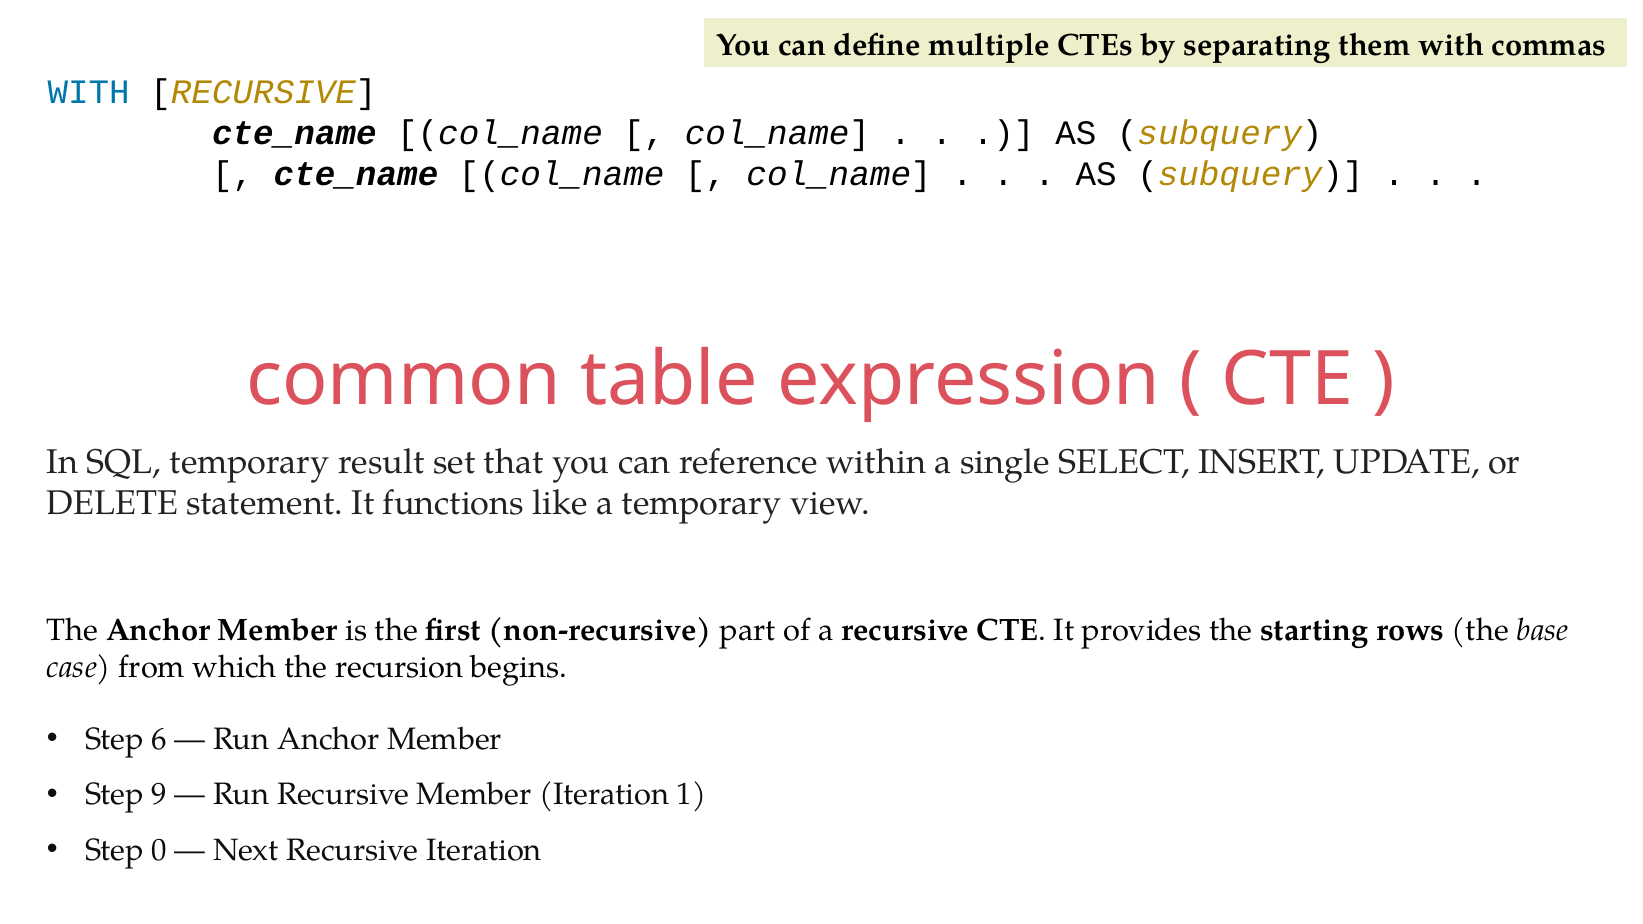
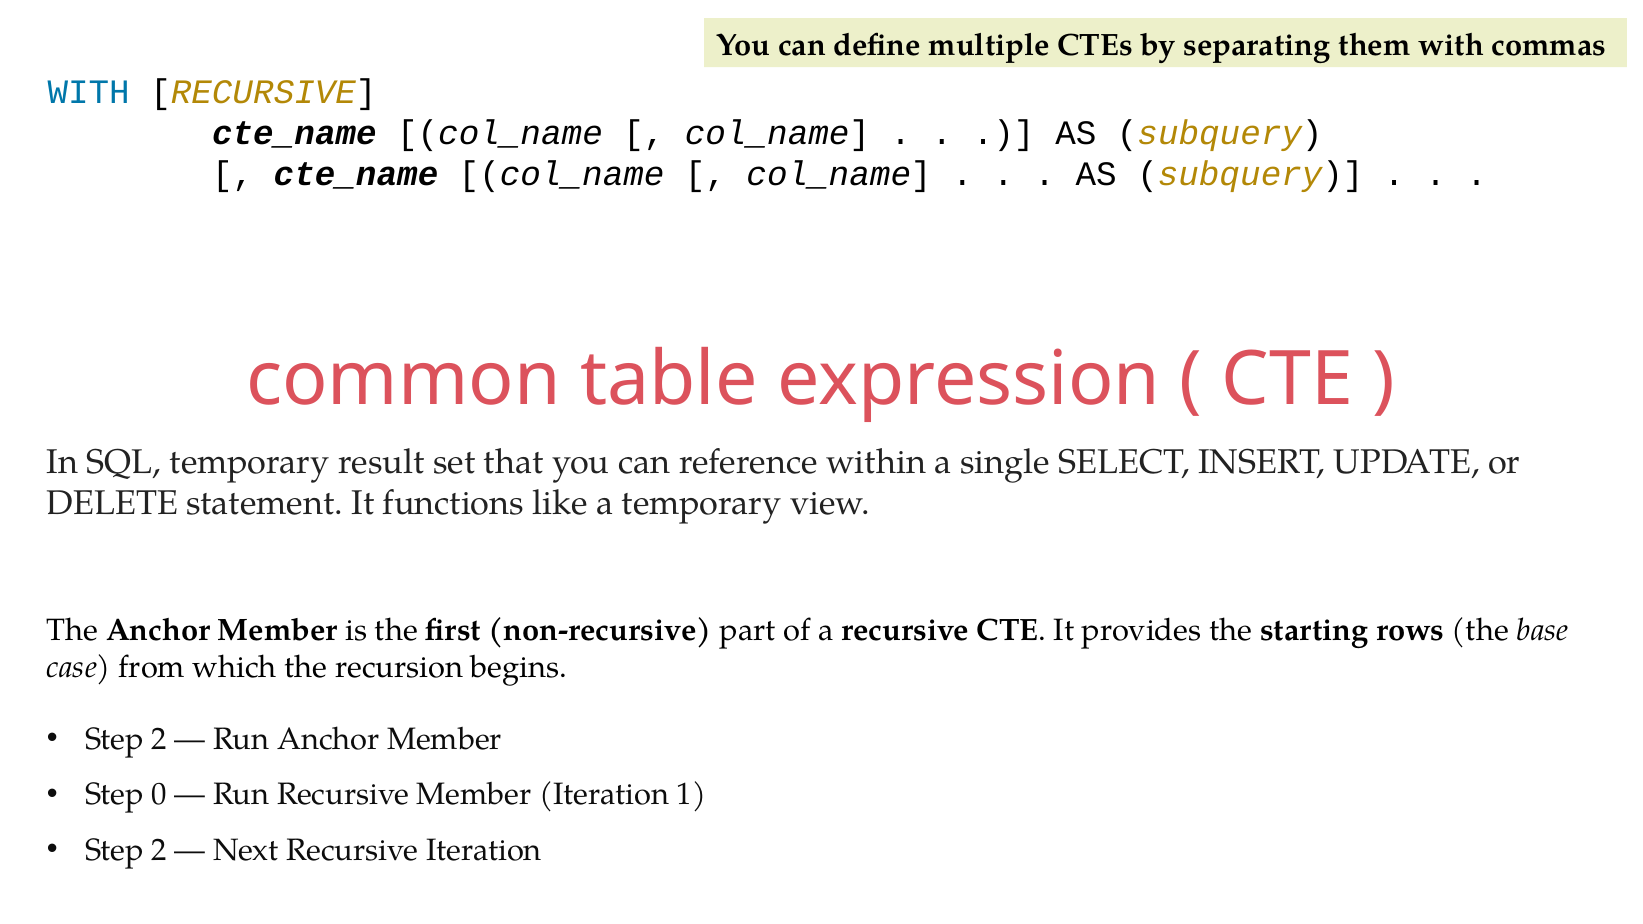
6: 6 -> 2 (160, 739)
9: 9 -> 0 (160, 795)
0: 0 -> 2 (160, 850)
